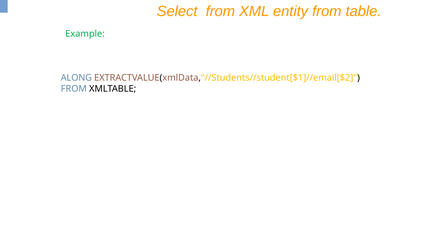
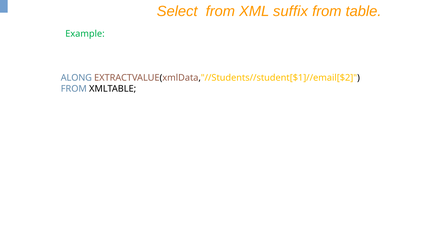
entity: entity -> suffix (290, 11)
